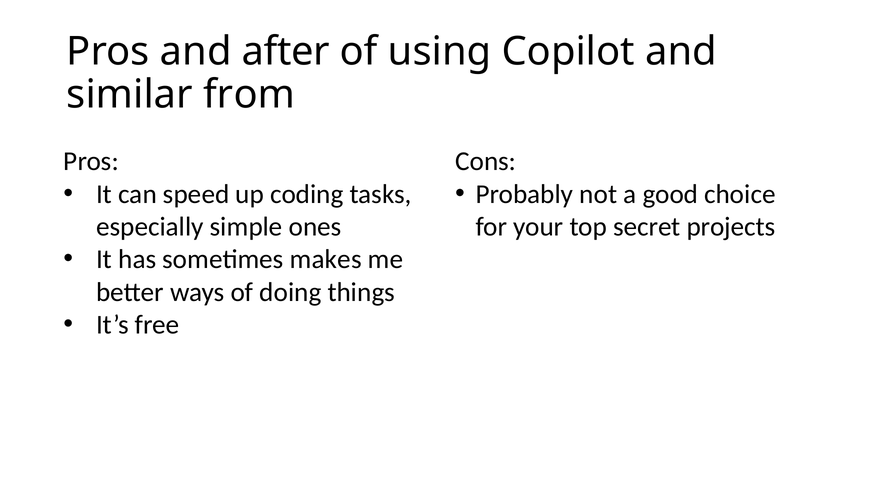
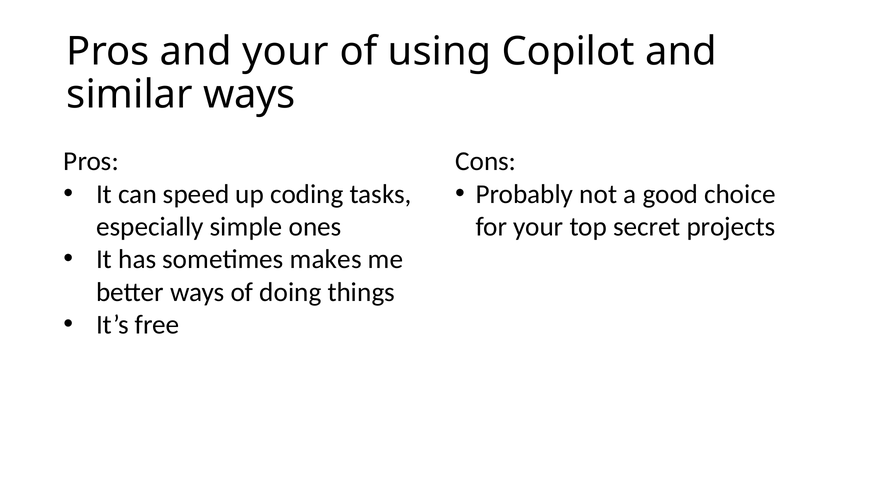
and after: after -> your (285, 52)
similar from: from -> ways (249, 95)
